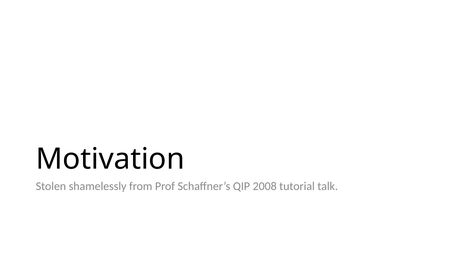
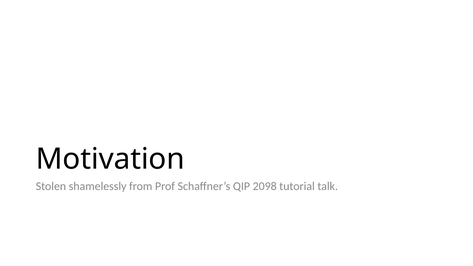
2008: 2008 -> 2098 (265, 186)
